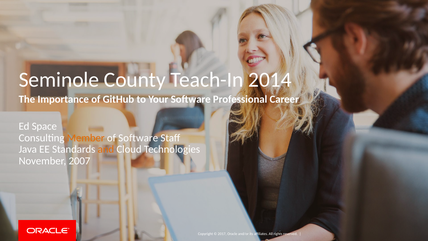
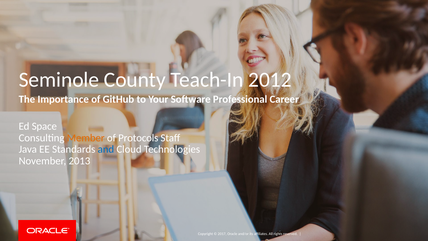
2014: 2014 -> 2012 (270, 80)
of Software: Software -> Protocols (138, 138)
and colour: orange -> blue (106, 149)
2007: 2007 -> 2013 (79, 161)
